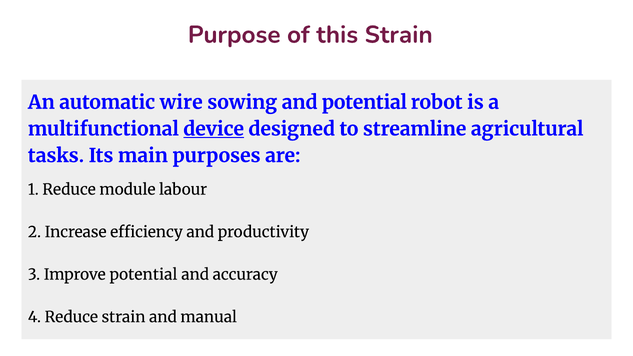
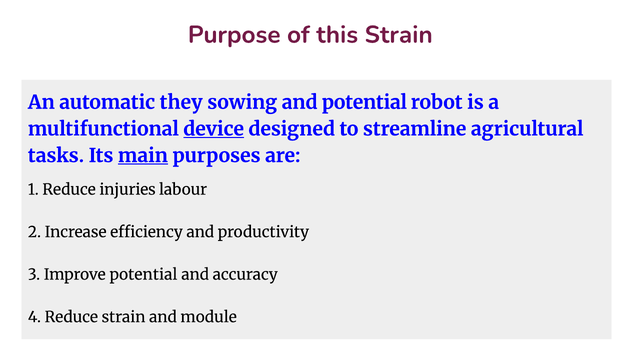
wire: wire -> they (181, 102)
main underline: none -> present (143, 156)
module: module -> injuries (128, 190)
manual: manual -> module (209, 317)
